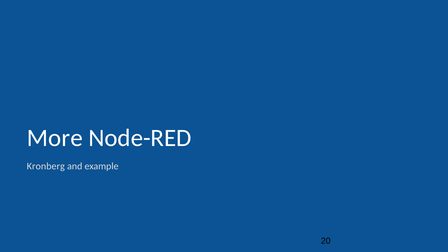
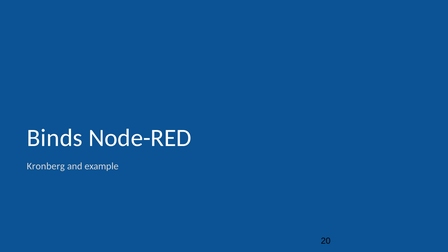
More: More -> Binds (55, 138)
